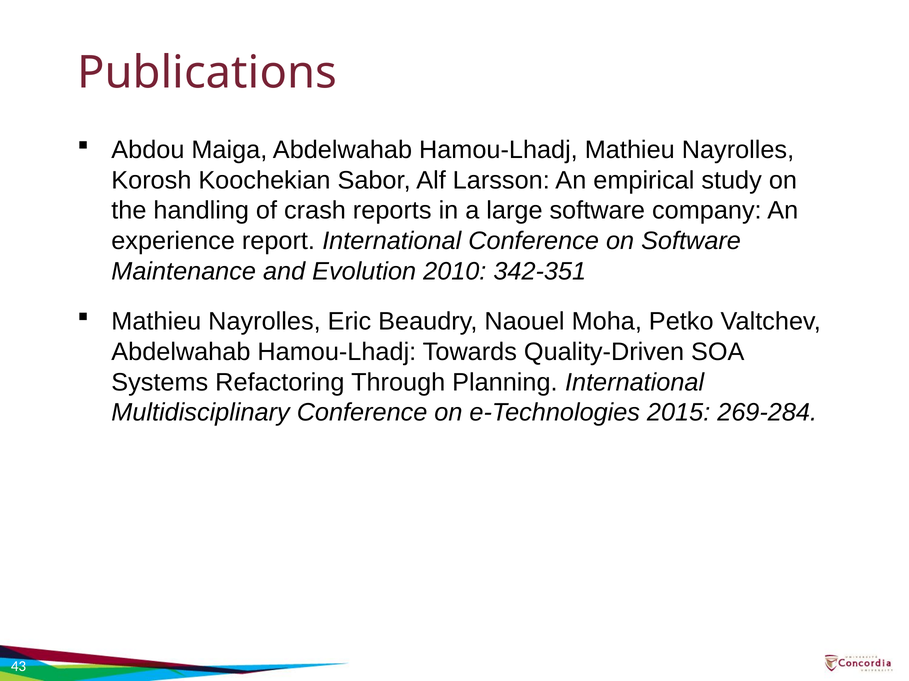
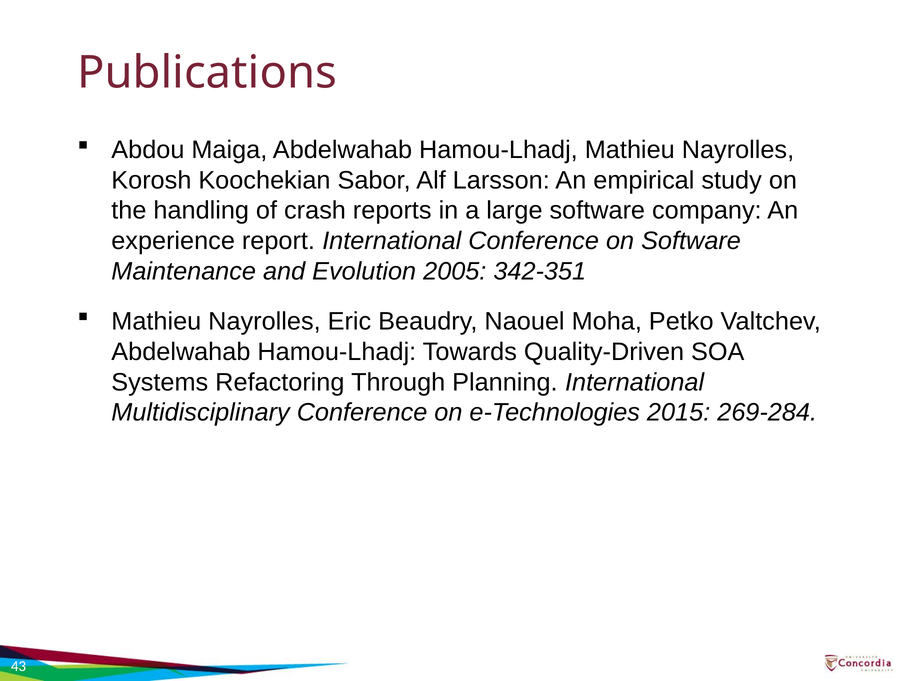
2010: 2010 -> 2005 (455, 271)
